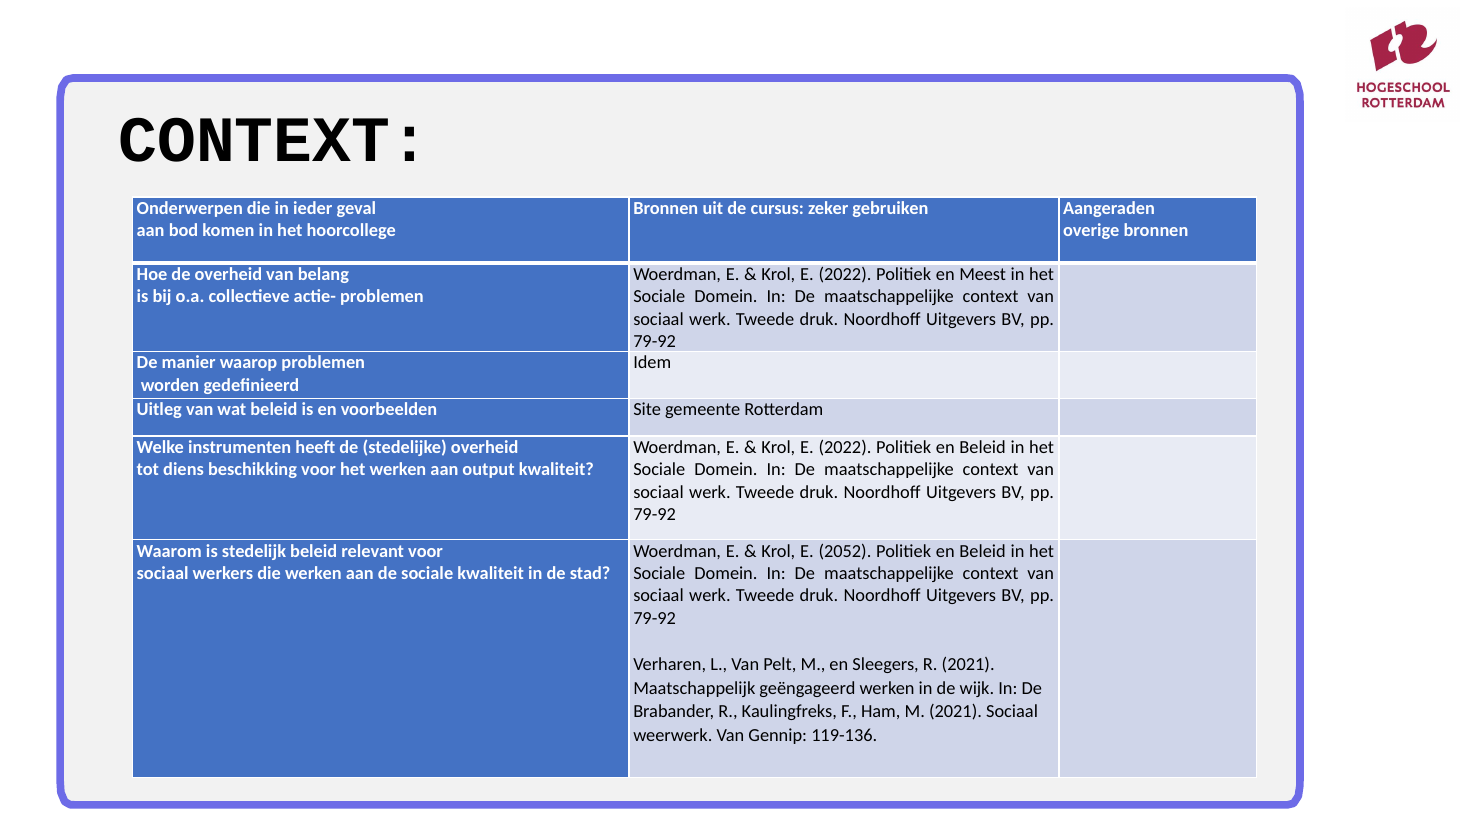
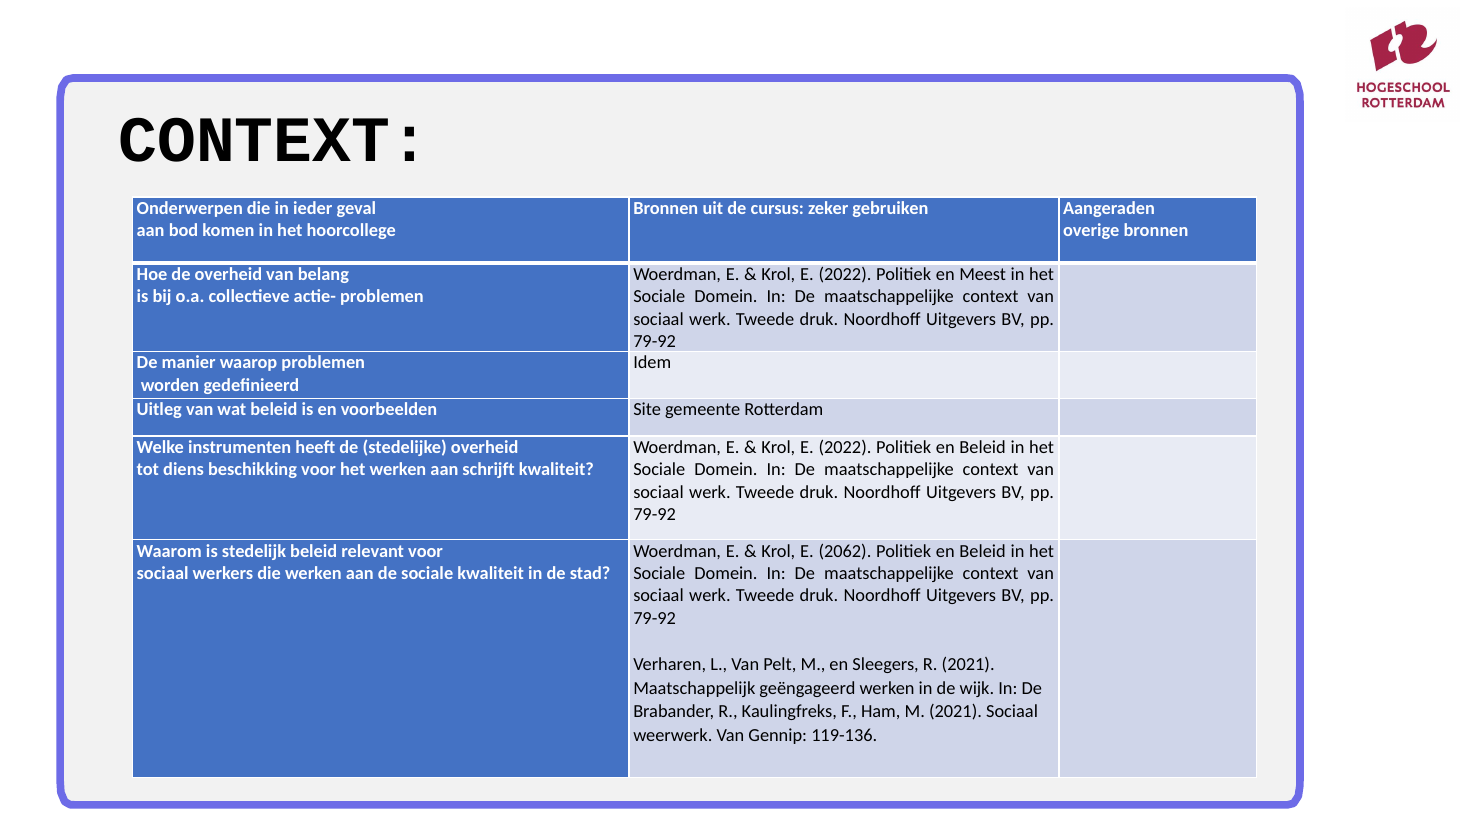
output: output -> schrijft (489, 470)
2052: 2052 -> 2062 (845, 551)
